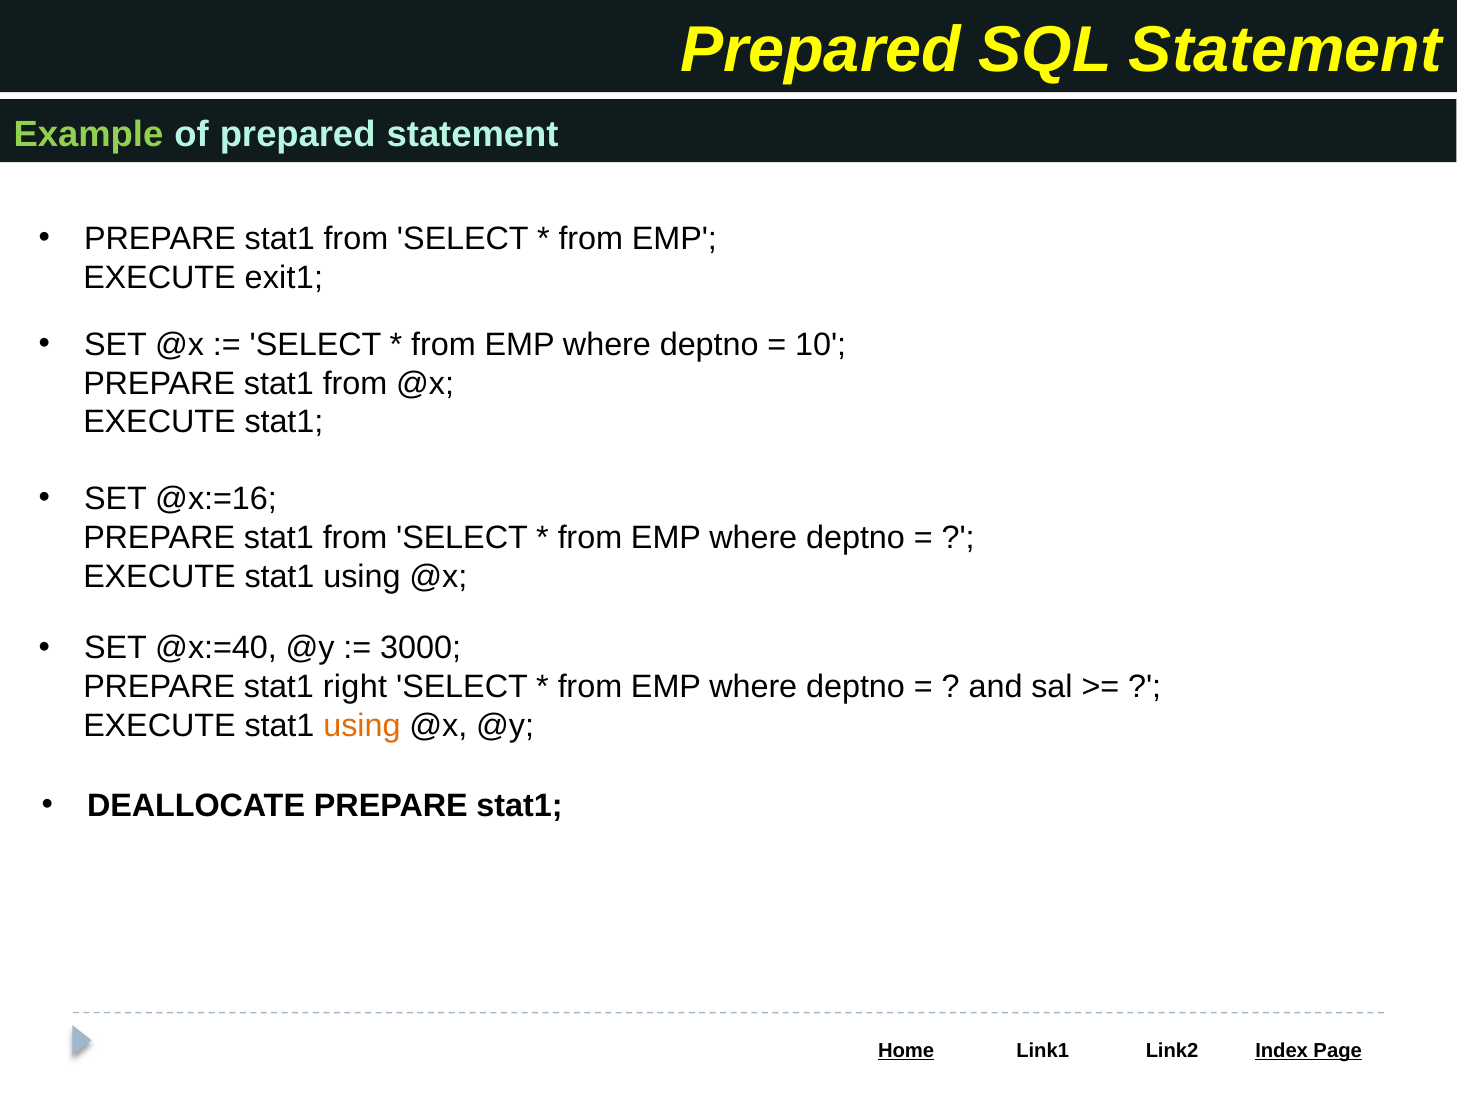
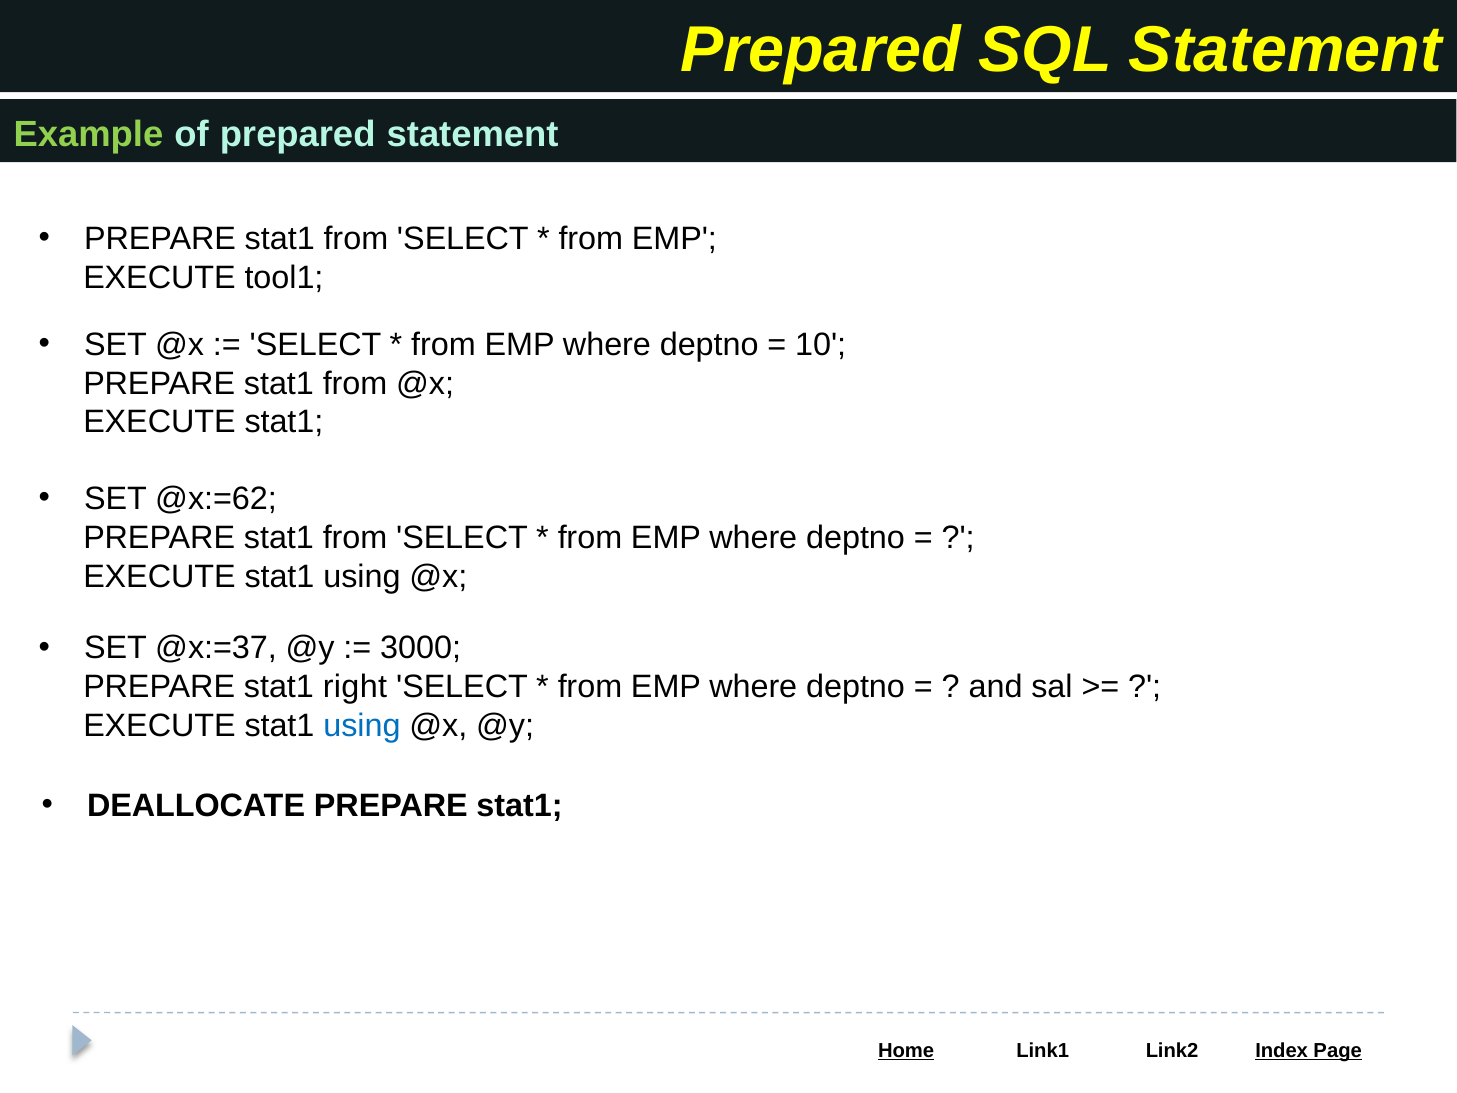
exit1: exit1 -> tool1 (284, 278)
@x:=16: @x:=16 -> @x:=62 (216, 499)
@x:=40: @x:=40 -> @x:=37 (216, 648)
using colour: orange -> blue (362, 726)
